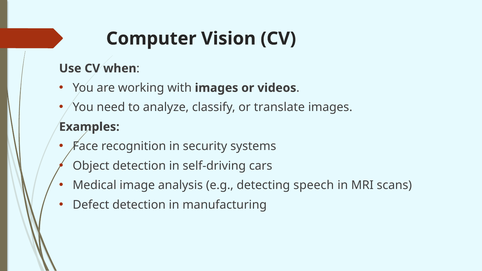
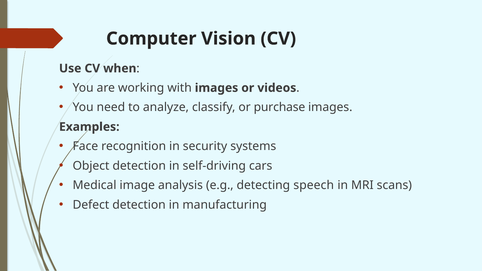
translate: translate -> purchase (279, 107)
